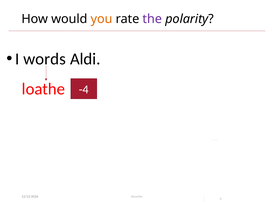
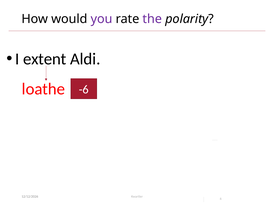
you colour: orange -> purple (102, 19)
words: words -> extent (45, 59)
-4: -4 -> -6 (84, 89)
